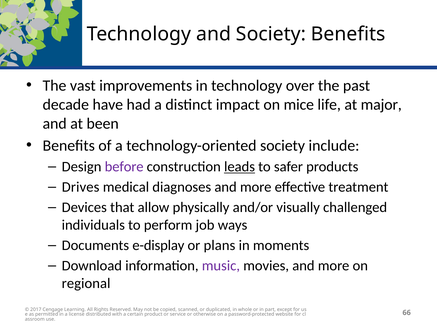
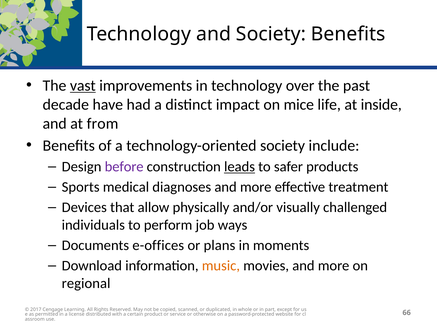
vast underline: none -> present (83, 85)
major: major -> inside (381, 104)
been: been -> from (103, 123)
Drives: Drives -> Sports (81, 187)
e-display: e-display -> e-offices (158, 245)
music colour: purple -> orange (221, 266)
